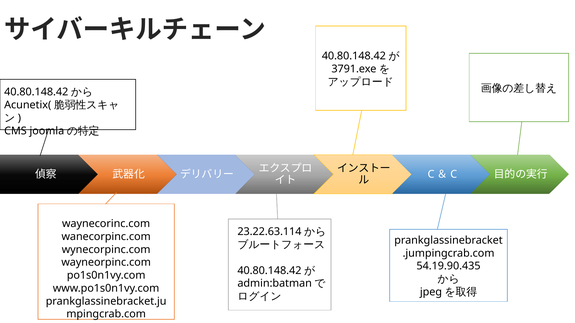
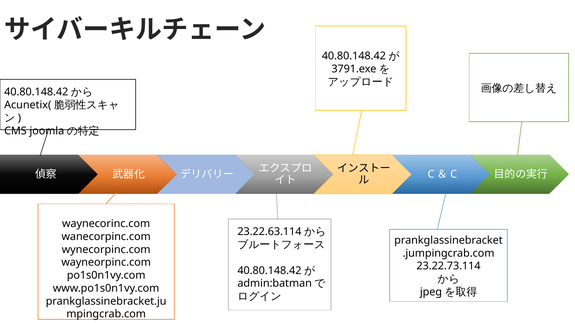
54.19.90.435: 54.19.90.435 -> 23.22.73.114 (449, 266)
